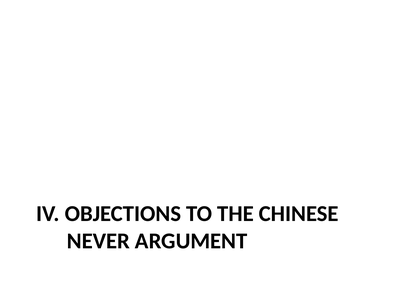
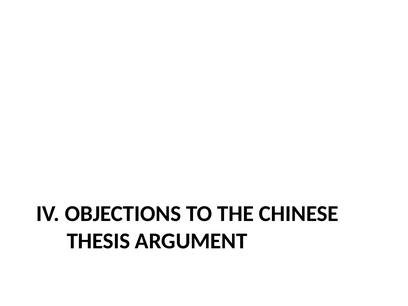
NEVER: NEVER -> THESIS (98, 241)
